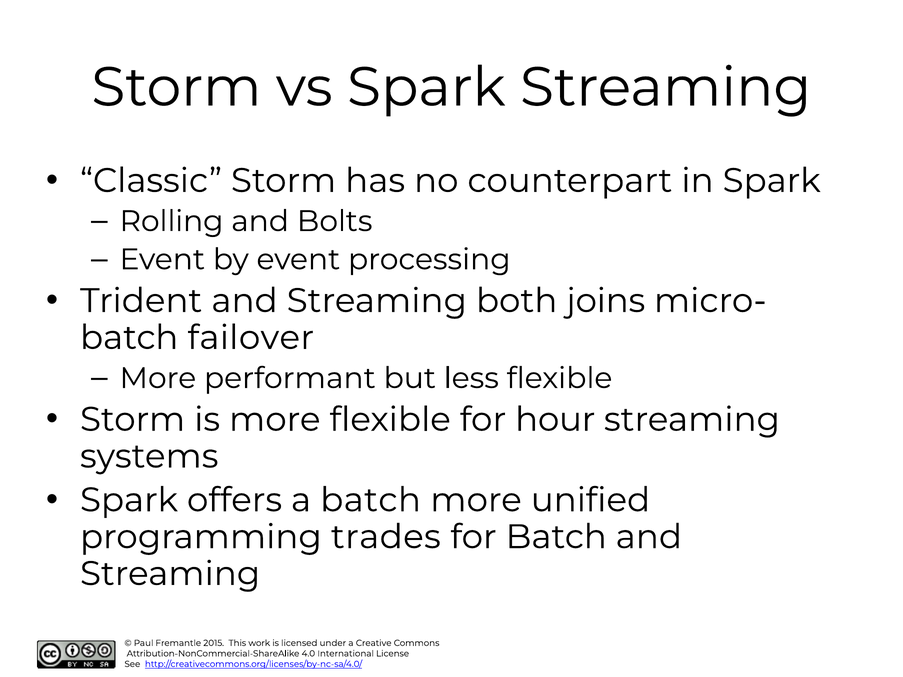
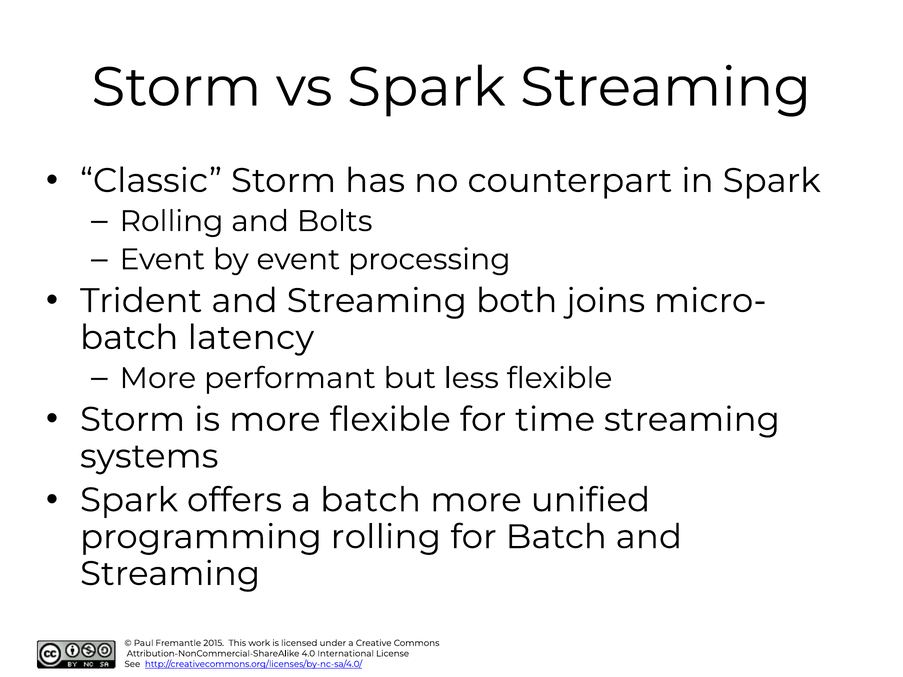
failover: failover -> latency (251, 338)
hour: hour -> time (555, 420)
programming trades: trades -> rolling (386, 537)
